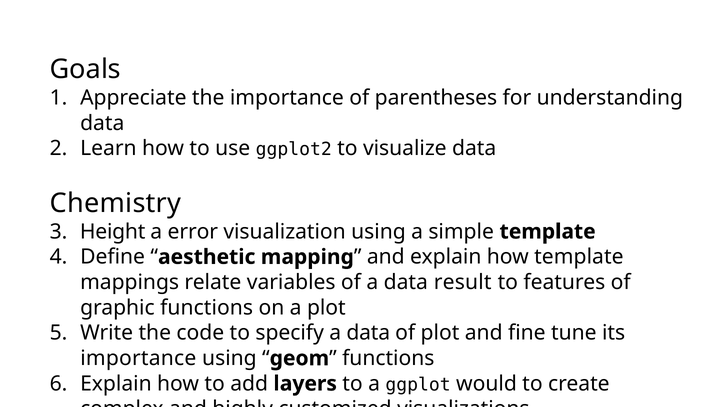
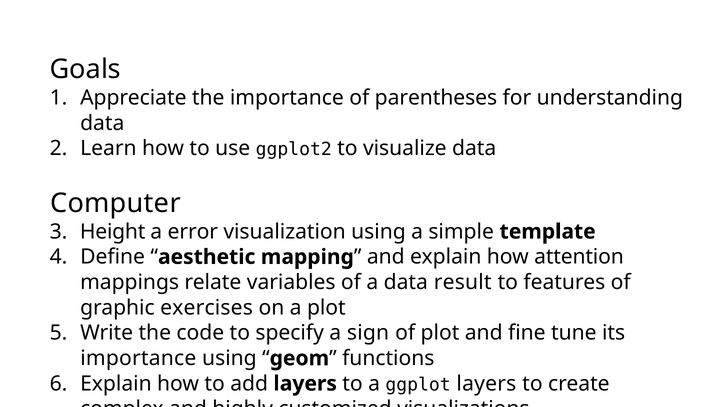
Chemistry: Chemistry -> Computer (115, 203)
how template: template -> attention (579, 257)
graphic functions: functions -> exercises (207, 307)
specify a data: data -> sign (368, 333)
ggplot would: would -> layers (486, 383)
